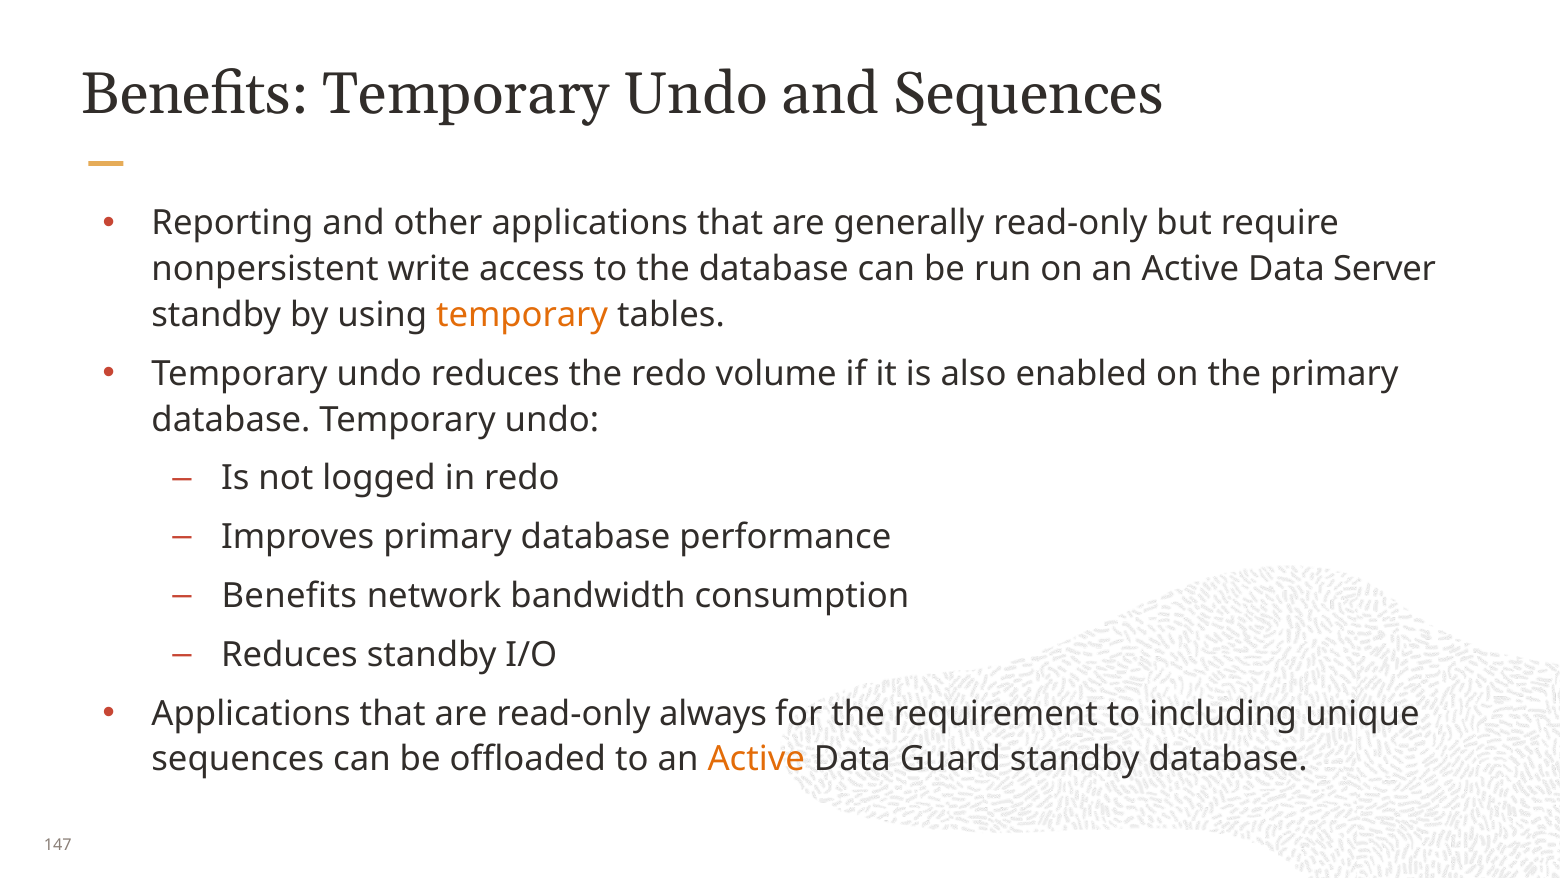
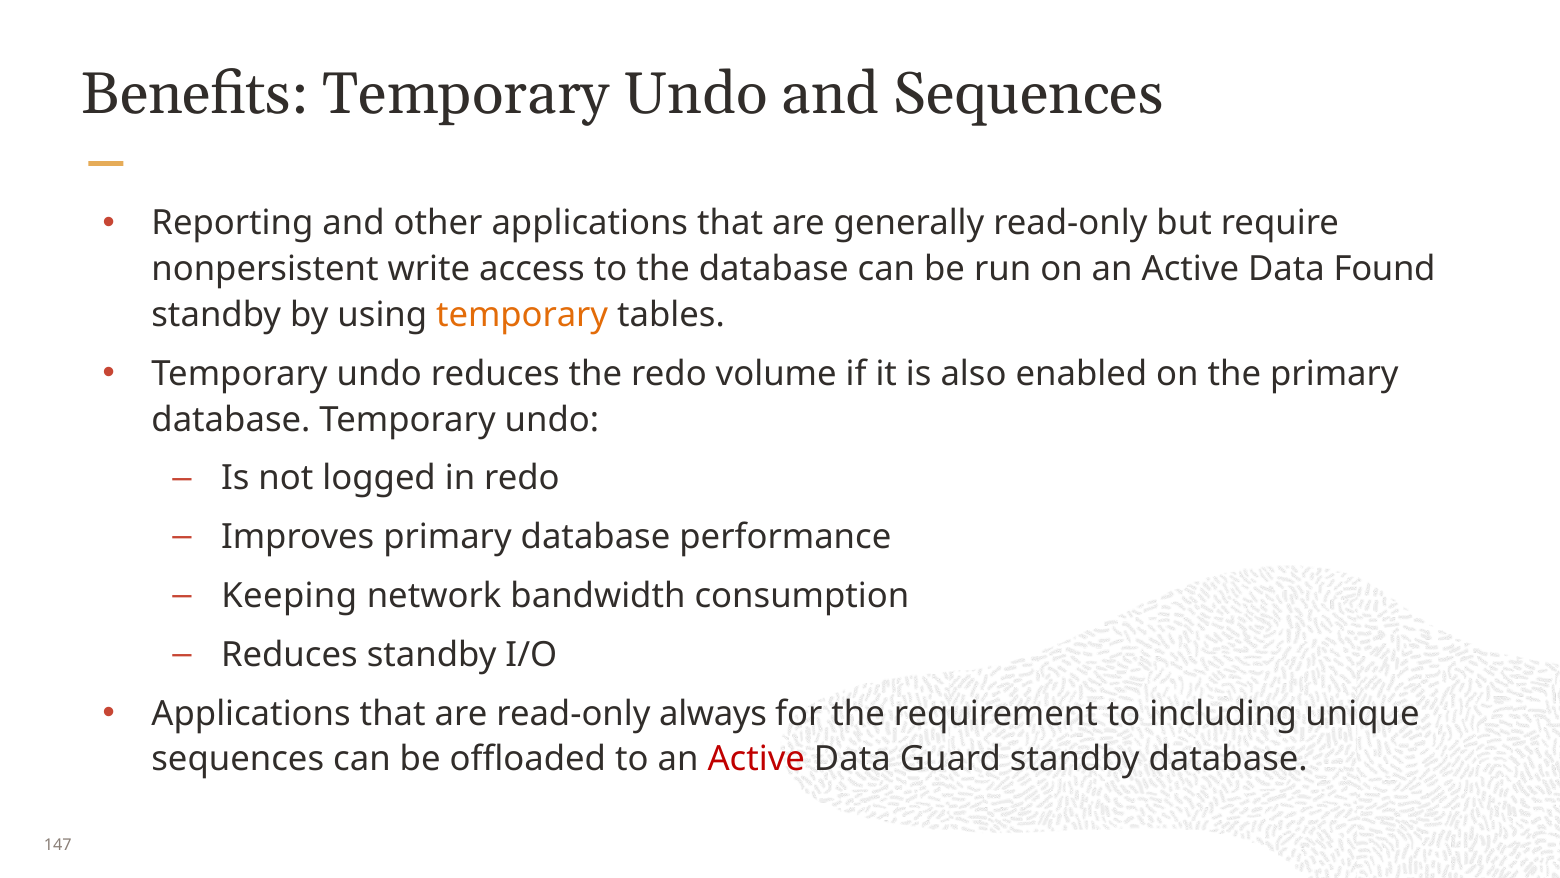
Server: Server -> Found (1385, 269)
Benefits: Benefits -> Keeping (289, 596)
Active colour: orange -> red (756, 759)
